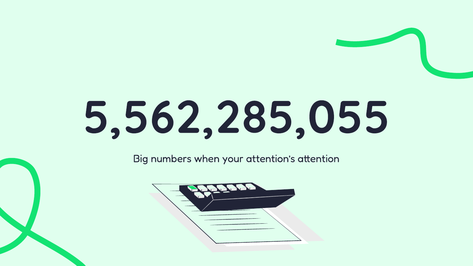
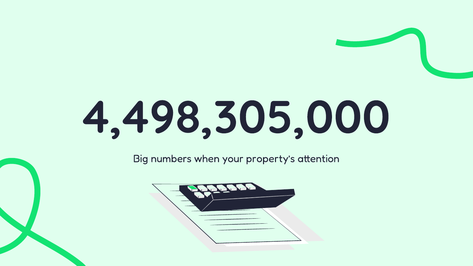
5,562,285,055: 5,562,285,055 -> 4,498,305,000 (236, 118)
attention’s: attention’s -> property’s (270, 159)
